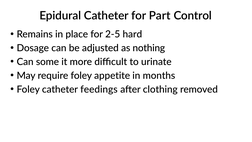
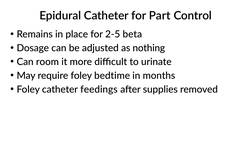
hard: hard -> beta (132, 34)
some: some -> room (47, 62)
appetite: appetite -> bedtime (112, 75)
clothing: clothing -> supplies (160, 89)
